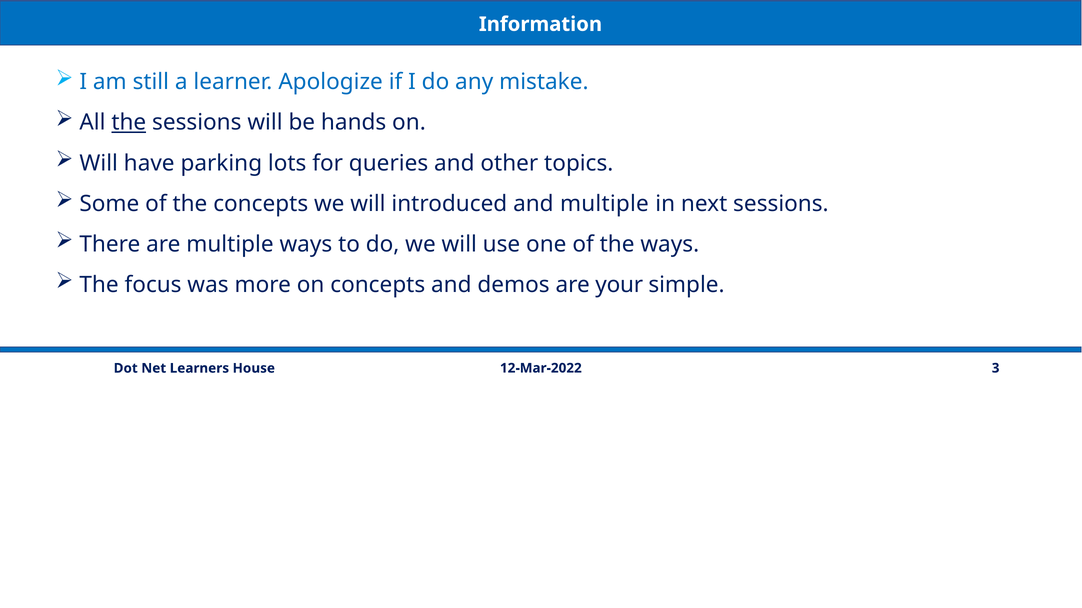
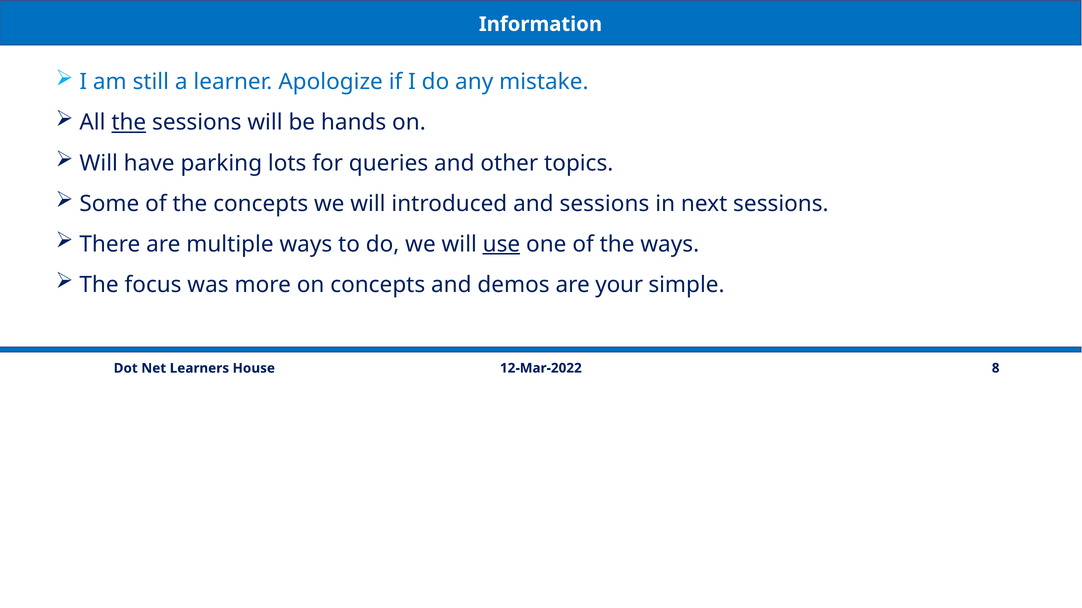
and multiple: multiple -> sessions (604, 204)
use underline: none -> present (501, 244)
3: 3 -> 8 (996, 368)
